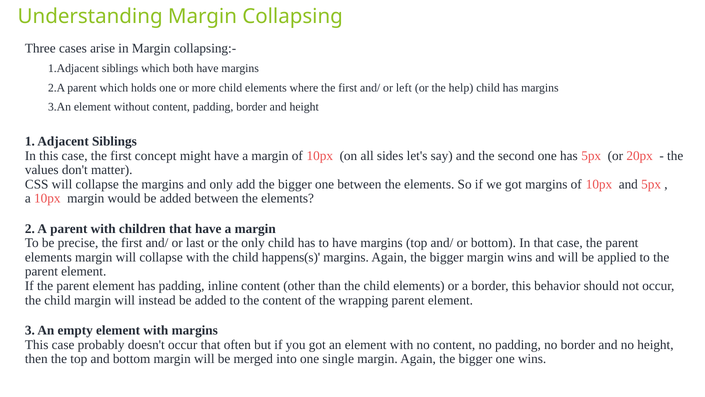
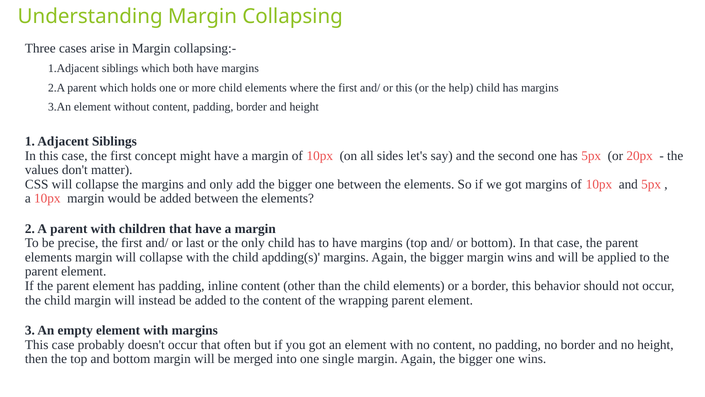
or left: left -> this (404, 88)
happens(s: happens(s -> apdding(s (291, 257)
